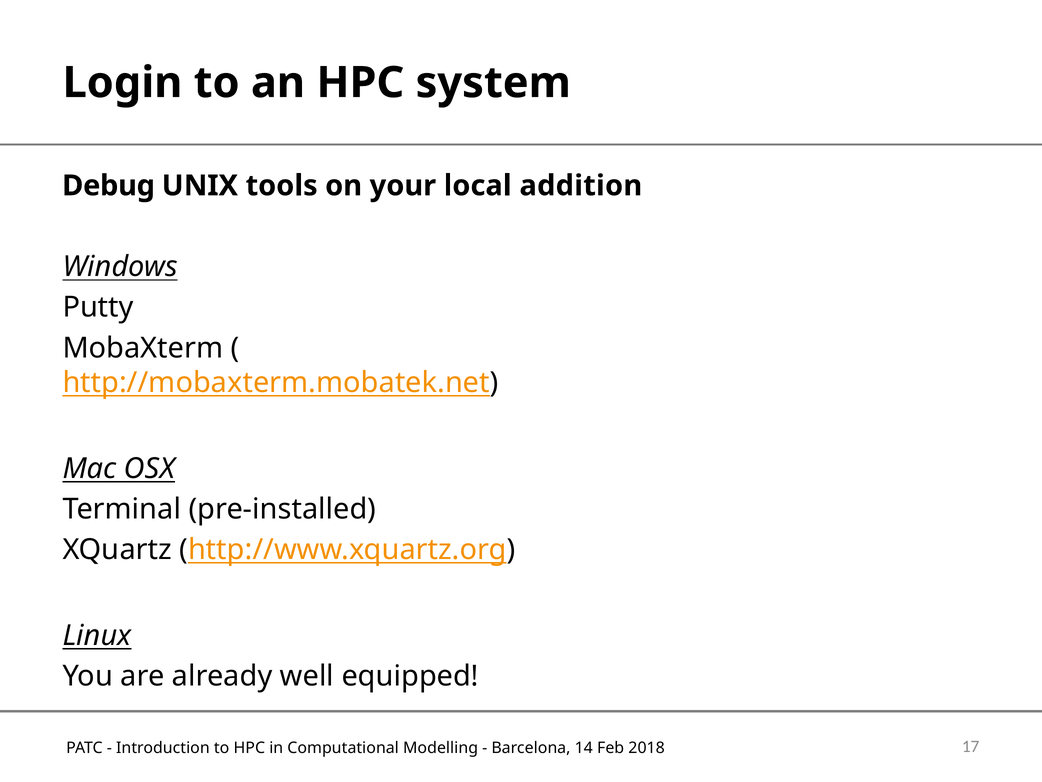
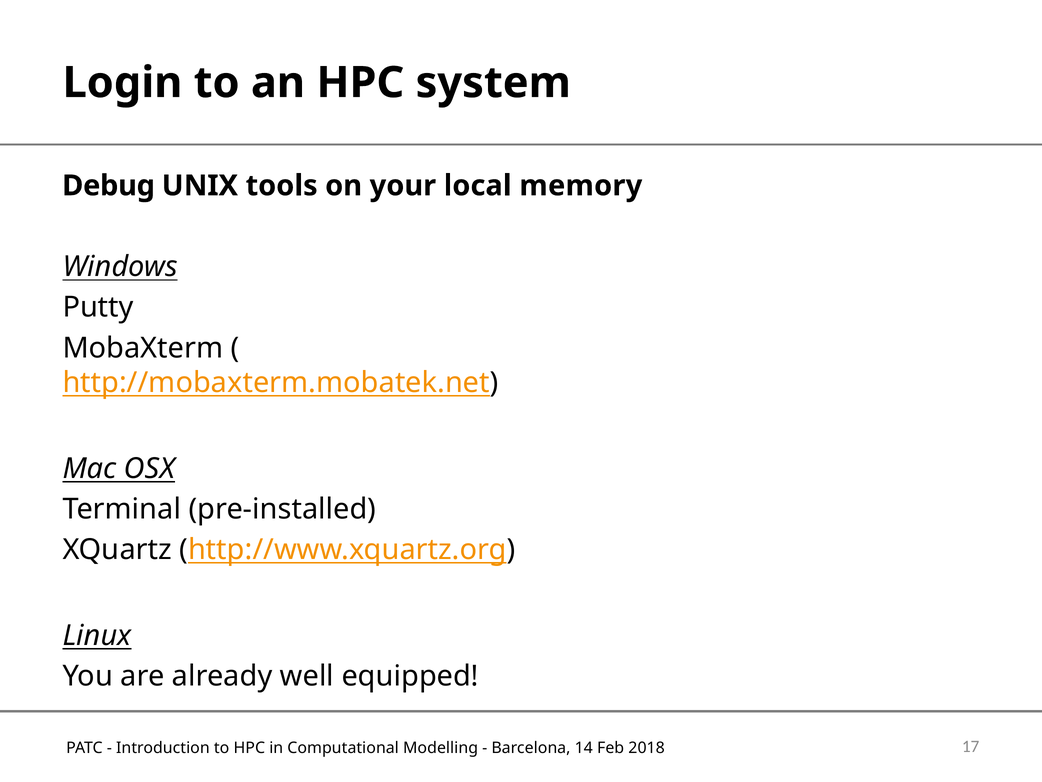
addition: addition -> memory (581, 186)
